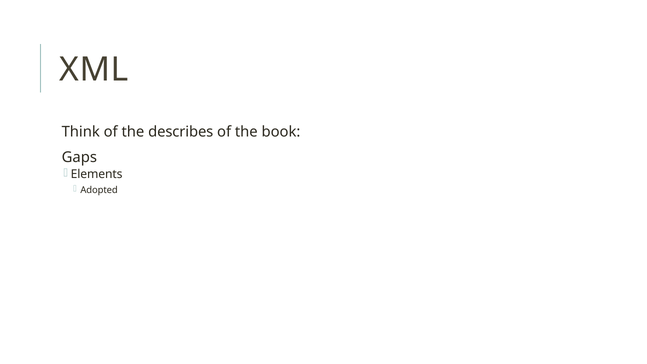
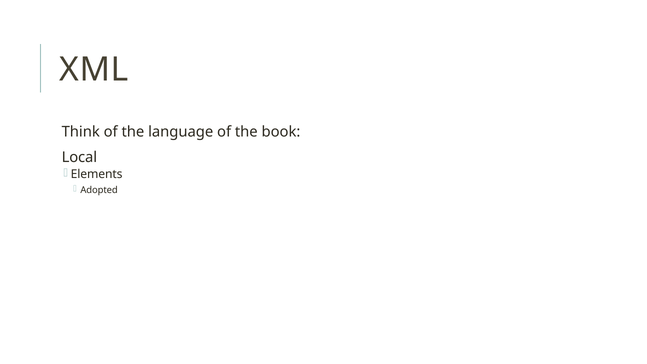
describes: describes -> language (181, 132)
Gaps: Gaps -> Local (79, 157)
